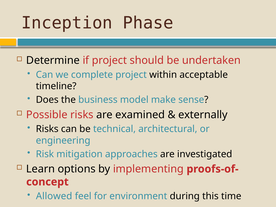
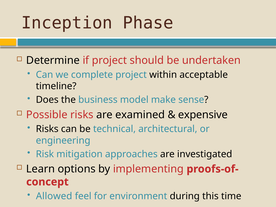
externally: externally -> expensive (203, 115)
